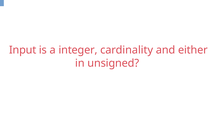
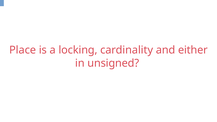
Input: Input -> Place (23, 50)
integer: integer -> locking (78, 50)
